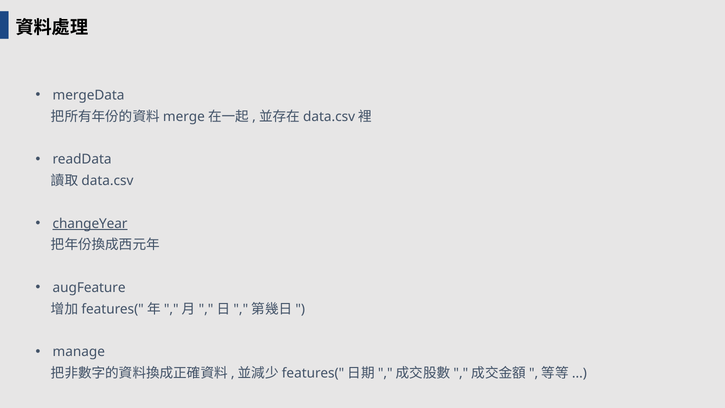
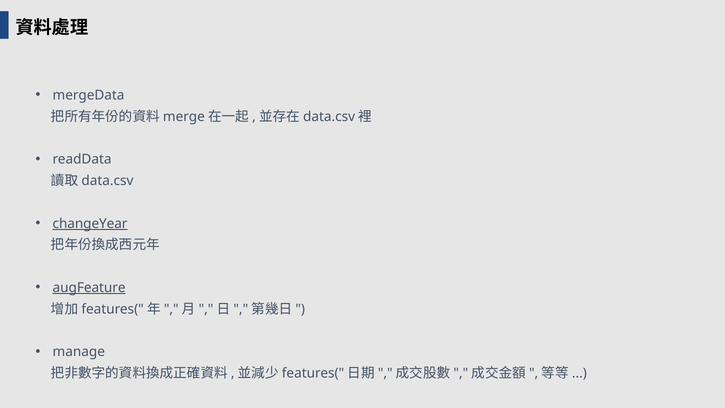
augFeature underline: none -> present (89, 288)
